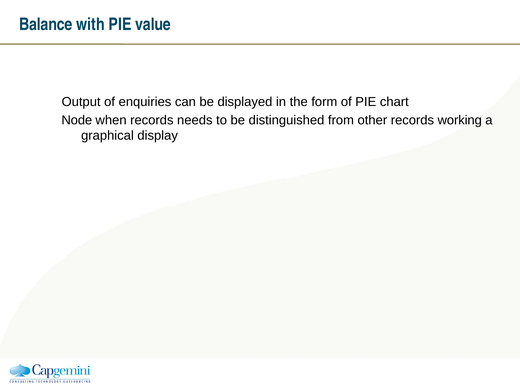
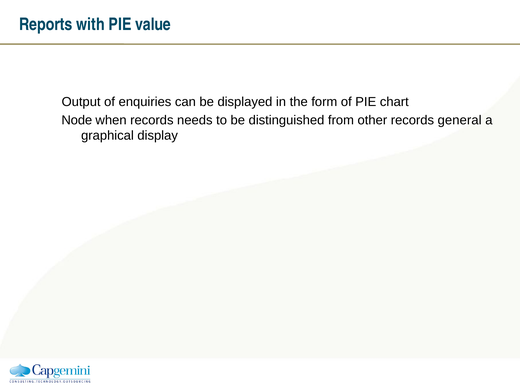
Balance: Balance -> Reports (46, 25)
working: working -> general (460, 120)
